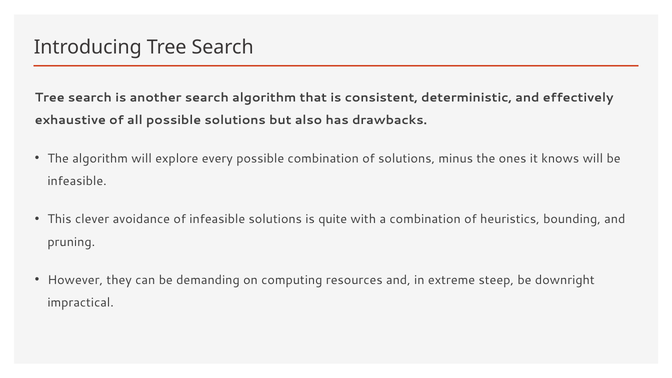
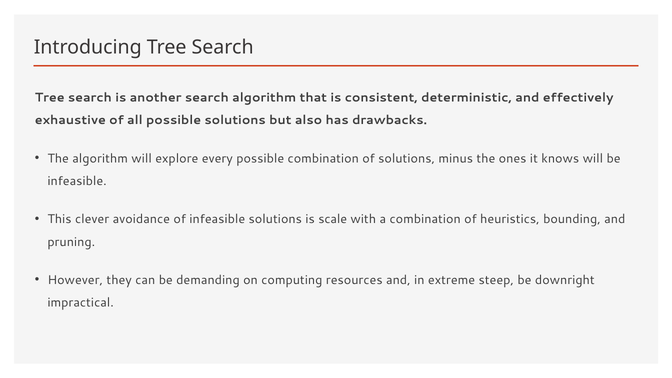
quite: quite -> scale (333, 219)
